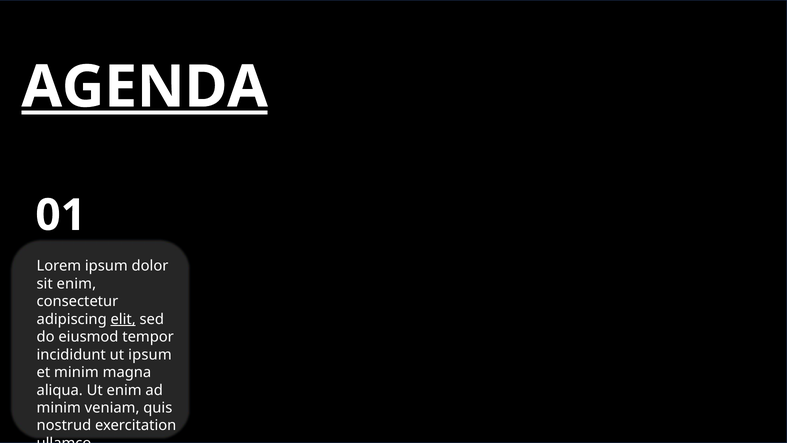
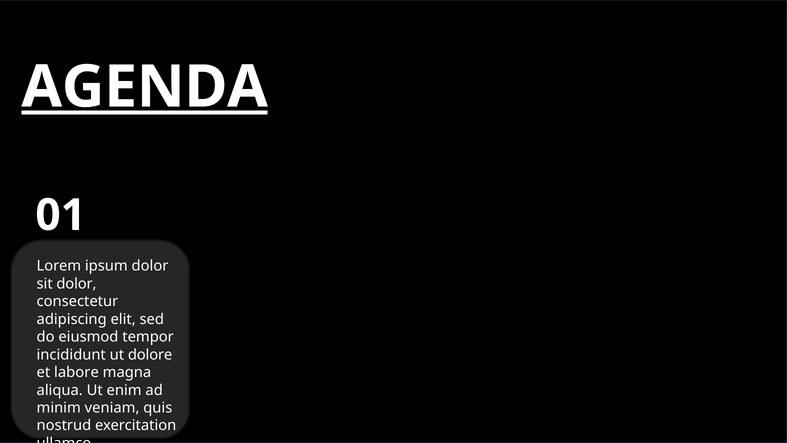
sit enim: enim -> dolor (76, 284)
elit underline: present -> none (123, 319)
ut ipsum: ipsum -> dolore (150, 354)
et minim: minim -> labore (76, 372)
